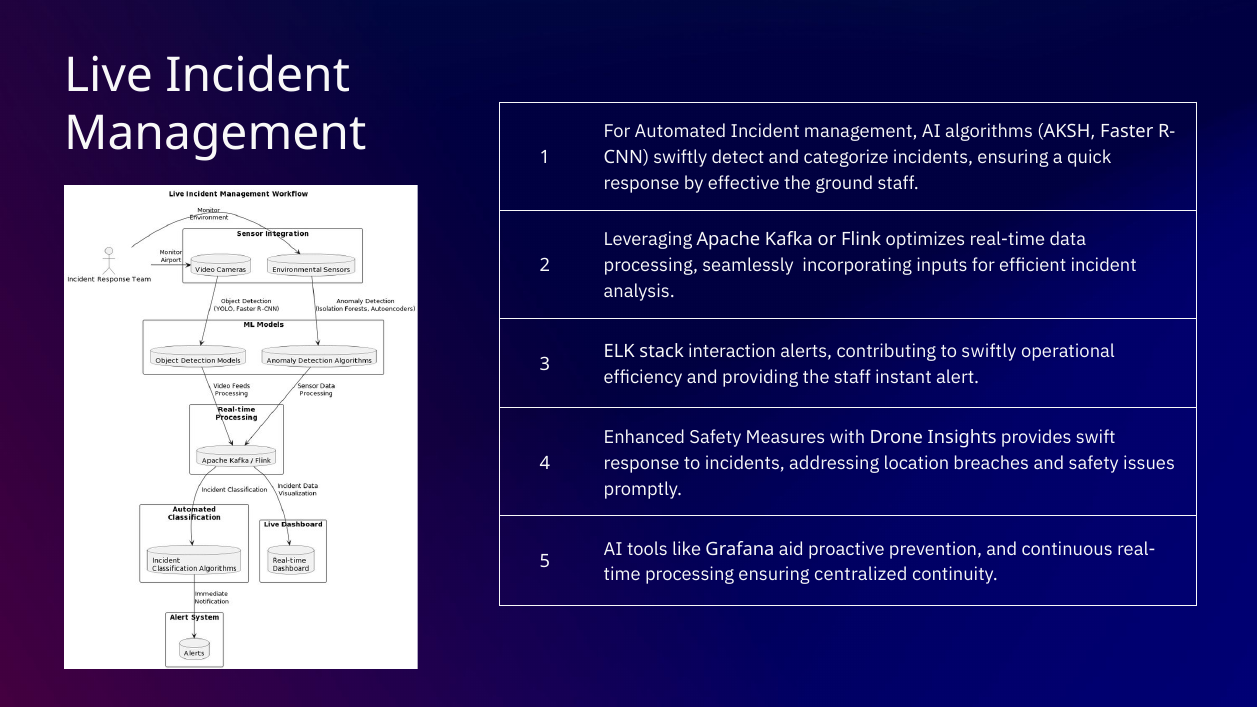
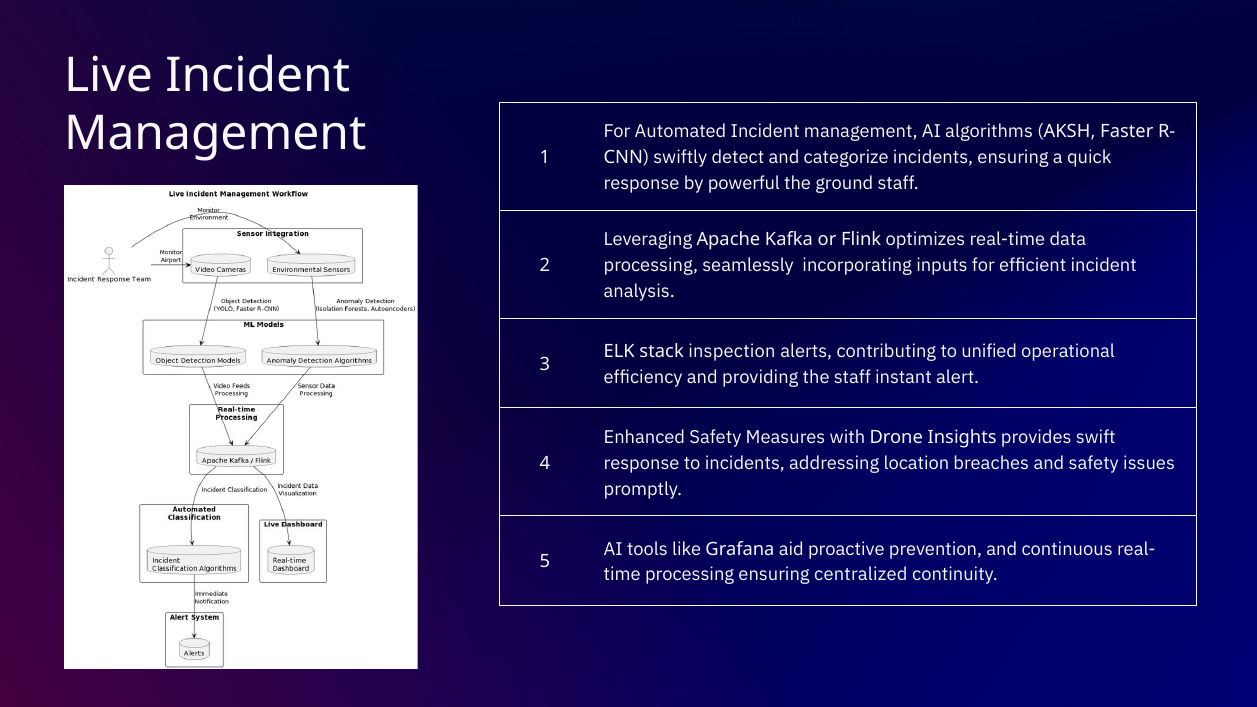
effective: effective -> powerful (744, 183)
interaction: interaction -> inspection (732, 352)
to swiftly: swiftly -> unified (989, 352)
